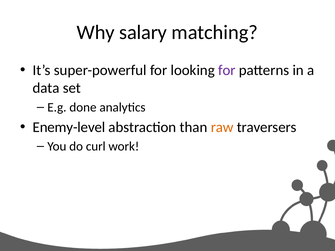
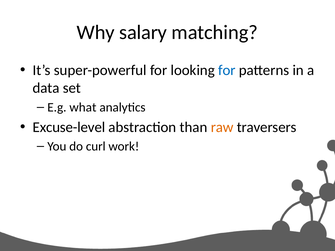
for colour: purple -> blue (227, 70)
done: done -> what (83, 107)
Enemy-level: Enemy-level -> Excuse-level (69, 127)
